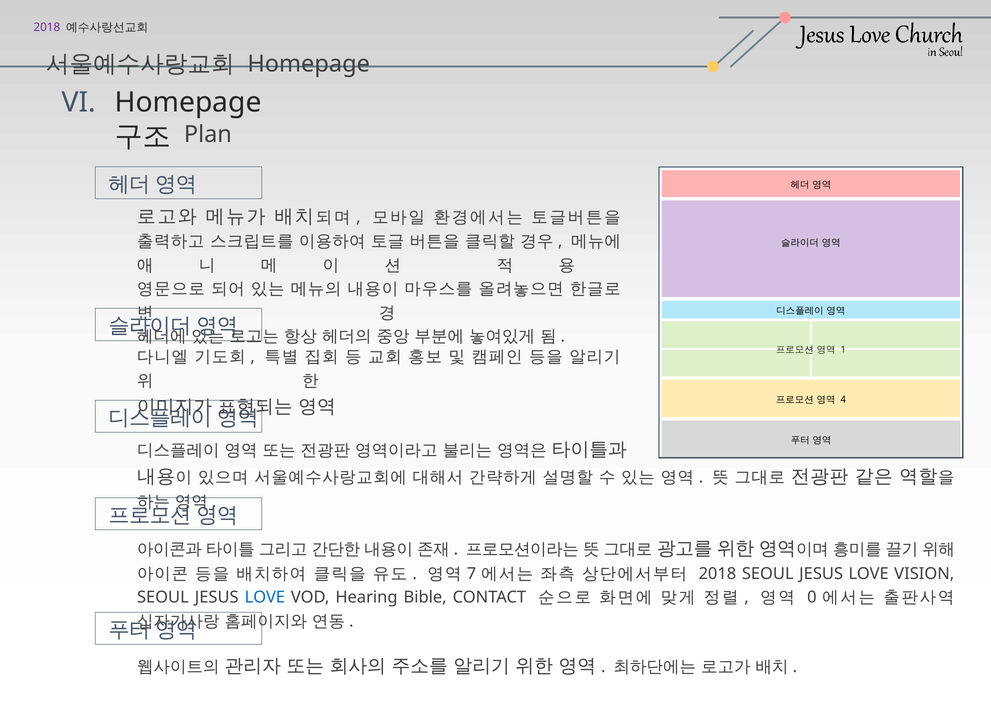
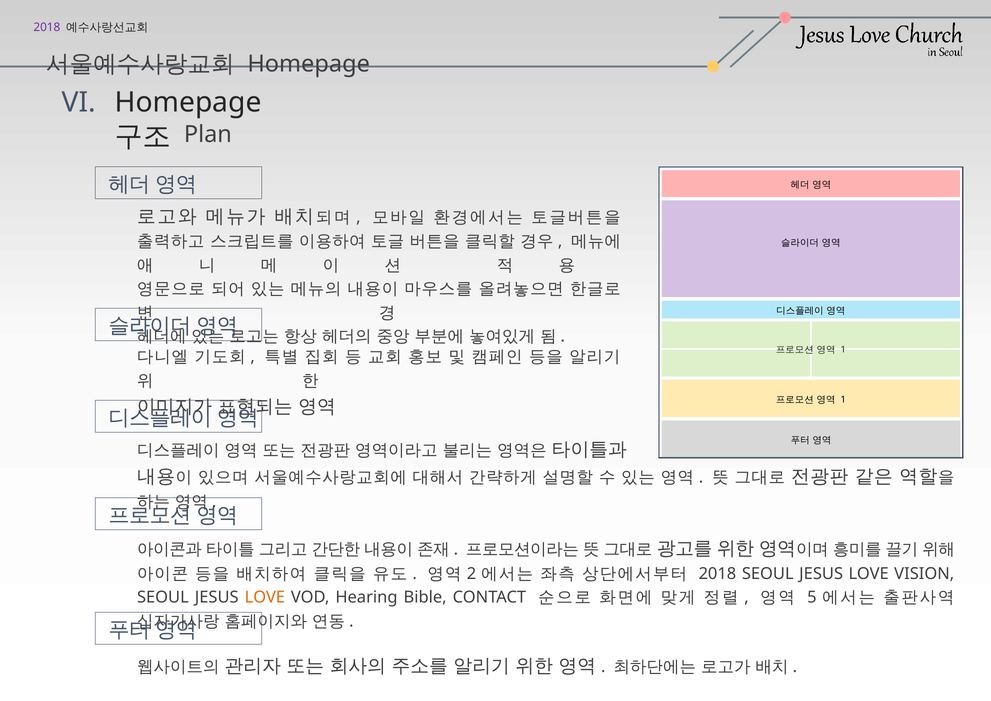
4: 4 -> 1 (843, 399)
7: 7 -> 2 (472, 573)
LOVE colour: blue -> orange (265, 597)
0: 0 -> 5 (812, 597)
